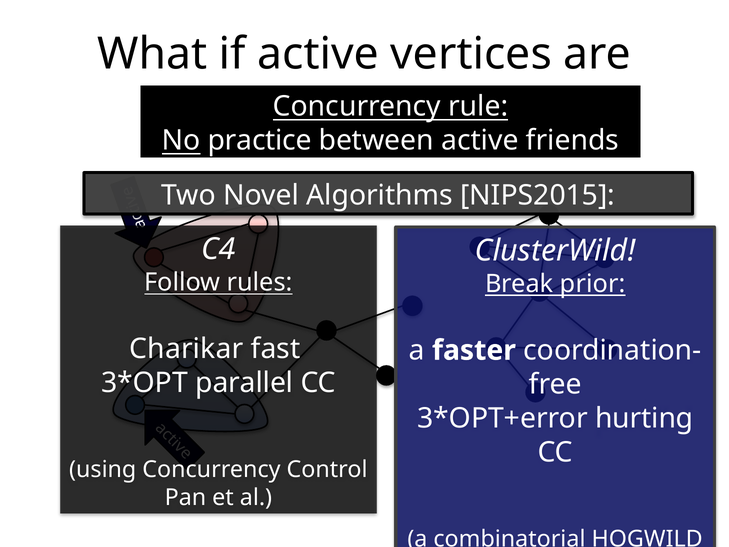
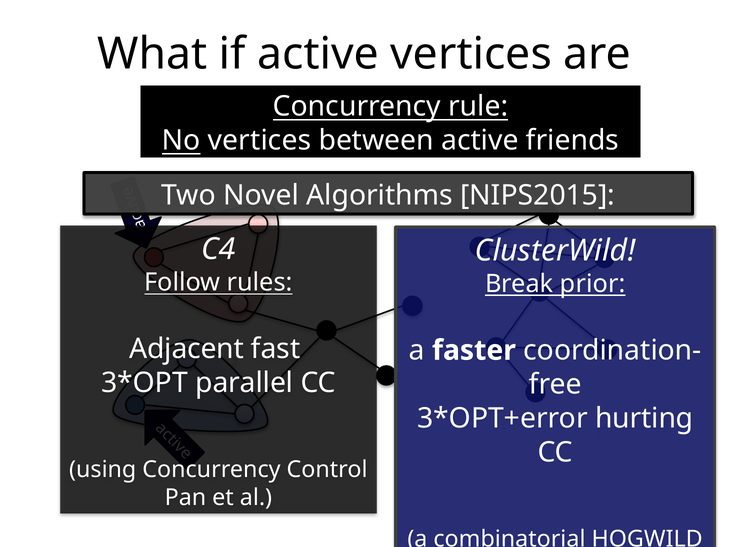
No practice: practice -> vertices (260, 141)
Charikar: Charikar -> Adjacent (187, 349)
